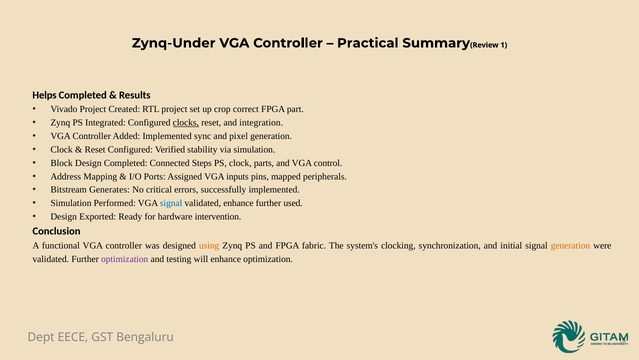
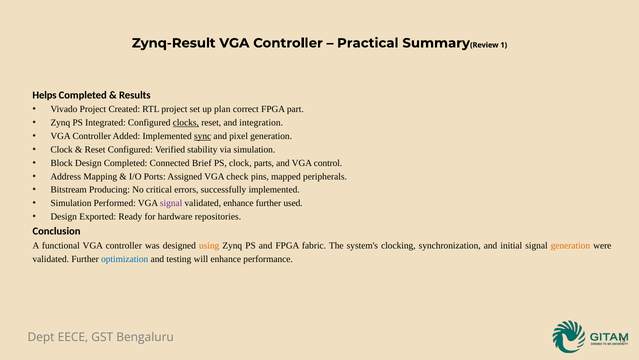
Zynq-Under: Zynq-Under -> Zynq-Result (174, 43)
crop: crop -> plan (222, 109)
sync underline: none -> present (203, 136)
Steps: Steps -> Brief (202, 163)
inputs: inputs -> check (237, 176)
Generates: Generates -> Producing (110, 190)
signal colour: blue -> purple (171, 203)
intervention: intervention -> repositories (218, 216)
optimization colour: purple -> blue (125, 259)
enhance optimization: optimization -> performance (268, 259)
